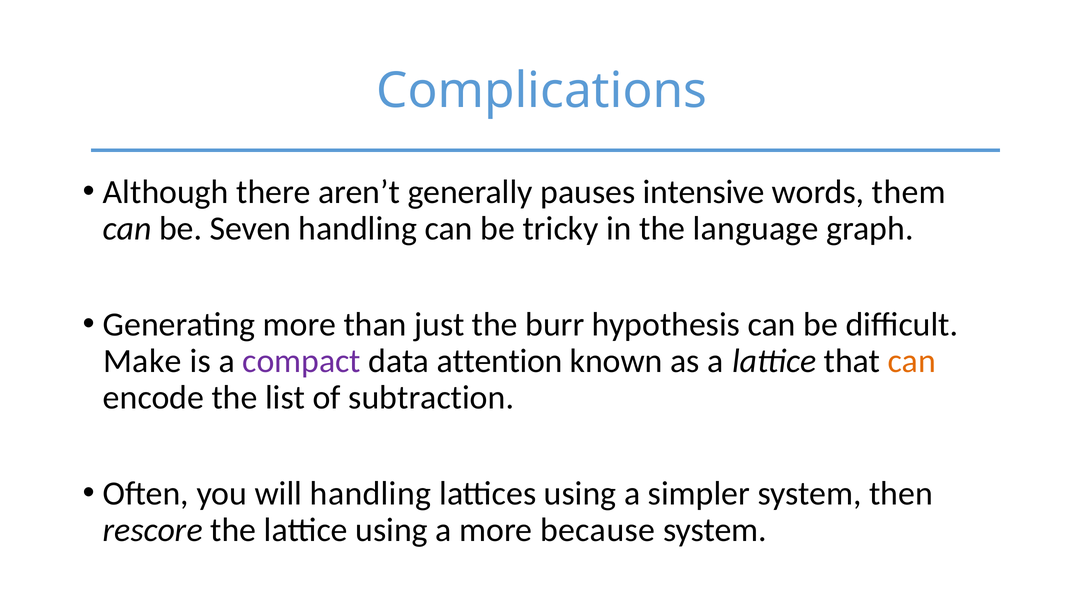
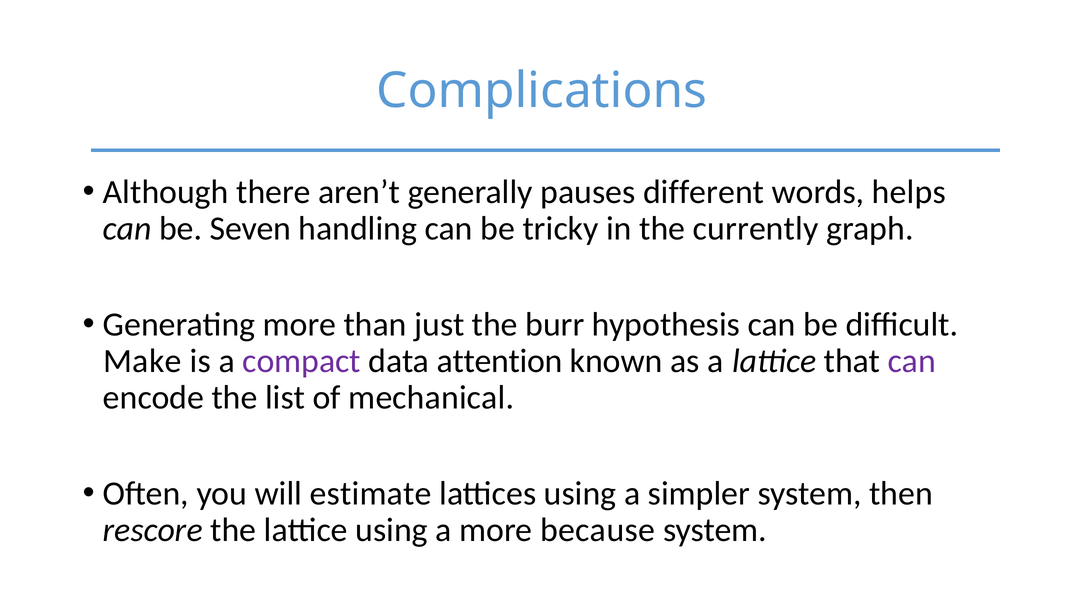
intensive: intensive -> different (704, 192)
them: them -> helps (909, 192)
language: language -> currently (756, 229)
can colour: orange -> purple (912, 361)
subtraction: subtraction -> mechanical (431, 397)
will handling: handling -> estimate (371, 493)
